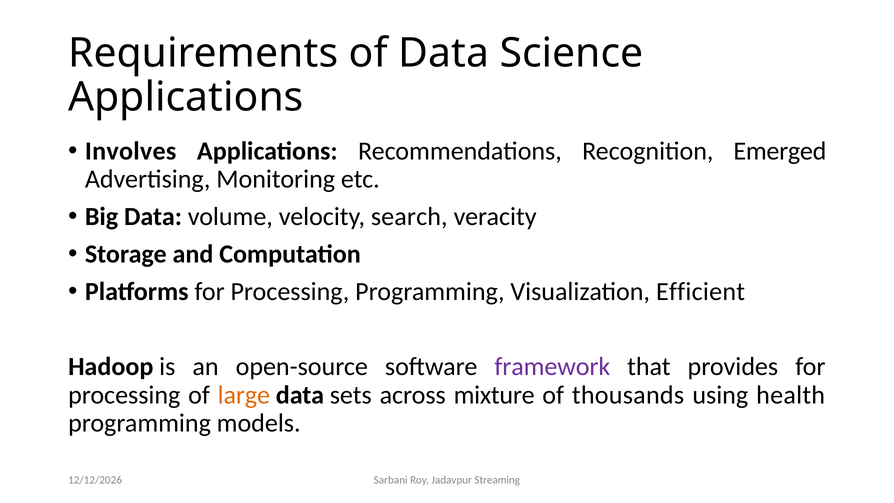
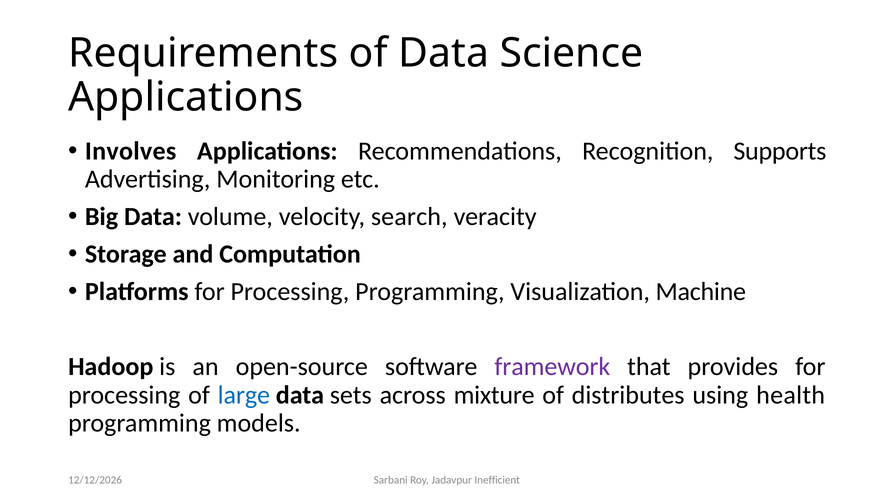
Emerged: Emerged -> Supports (780, 151)
Efficient: Efficient -> Machine (701, 292)
large colour: orange -> blue (244, 395)
thousands: thousands -> distributes (628, 395)
Streaming: Streaming -> Inefficient (497, 480)
